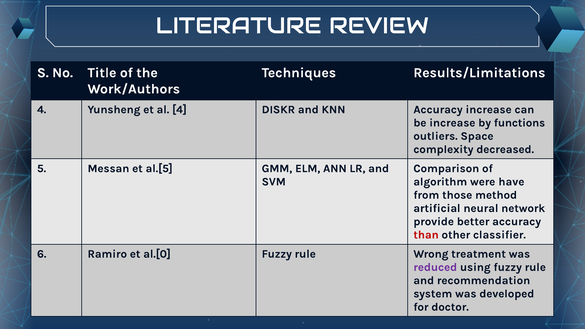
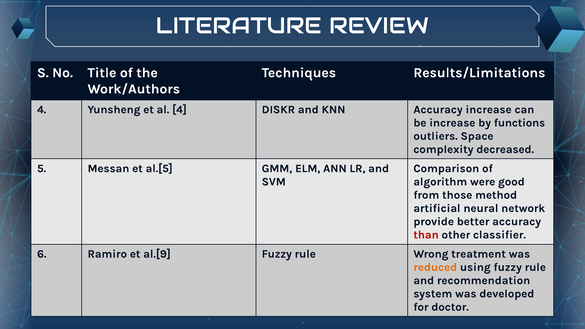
have: have -> good (511, 182)
al.[0: al.[0 -> al.[9 (157, 254)
reduced colour: purple -> orange (435, 267)
